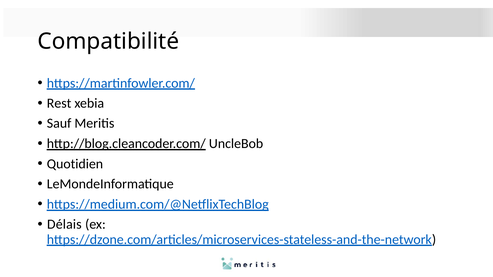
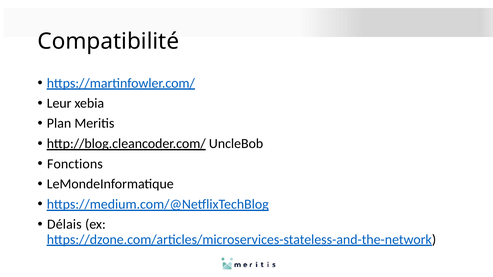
Rest: Rest -> Leur (59, 103)
Sauf: Sauf -> Plan (59, 124)
Quotidien: Quotidien -> Fonctions (75, 164)
